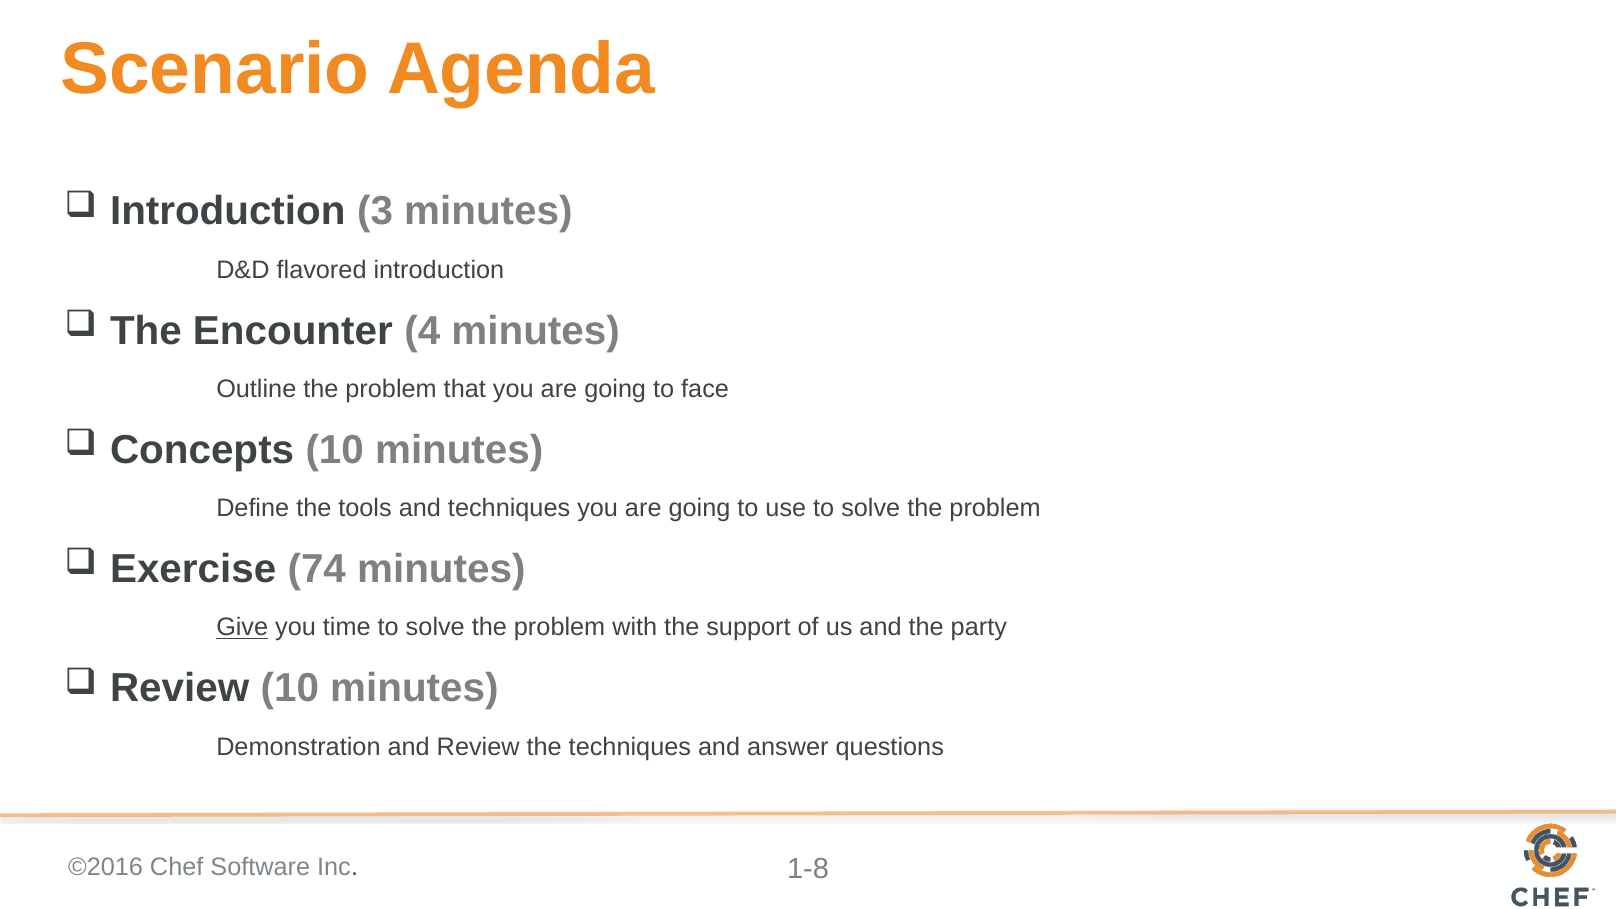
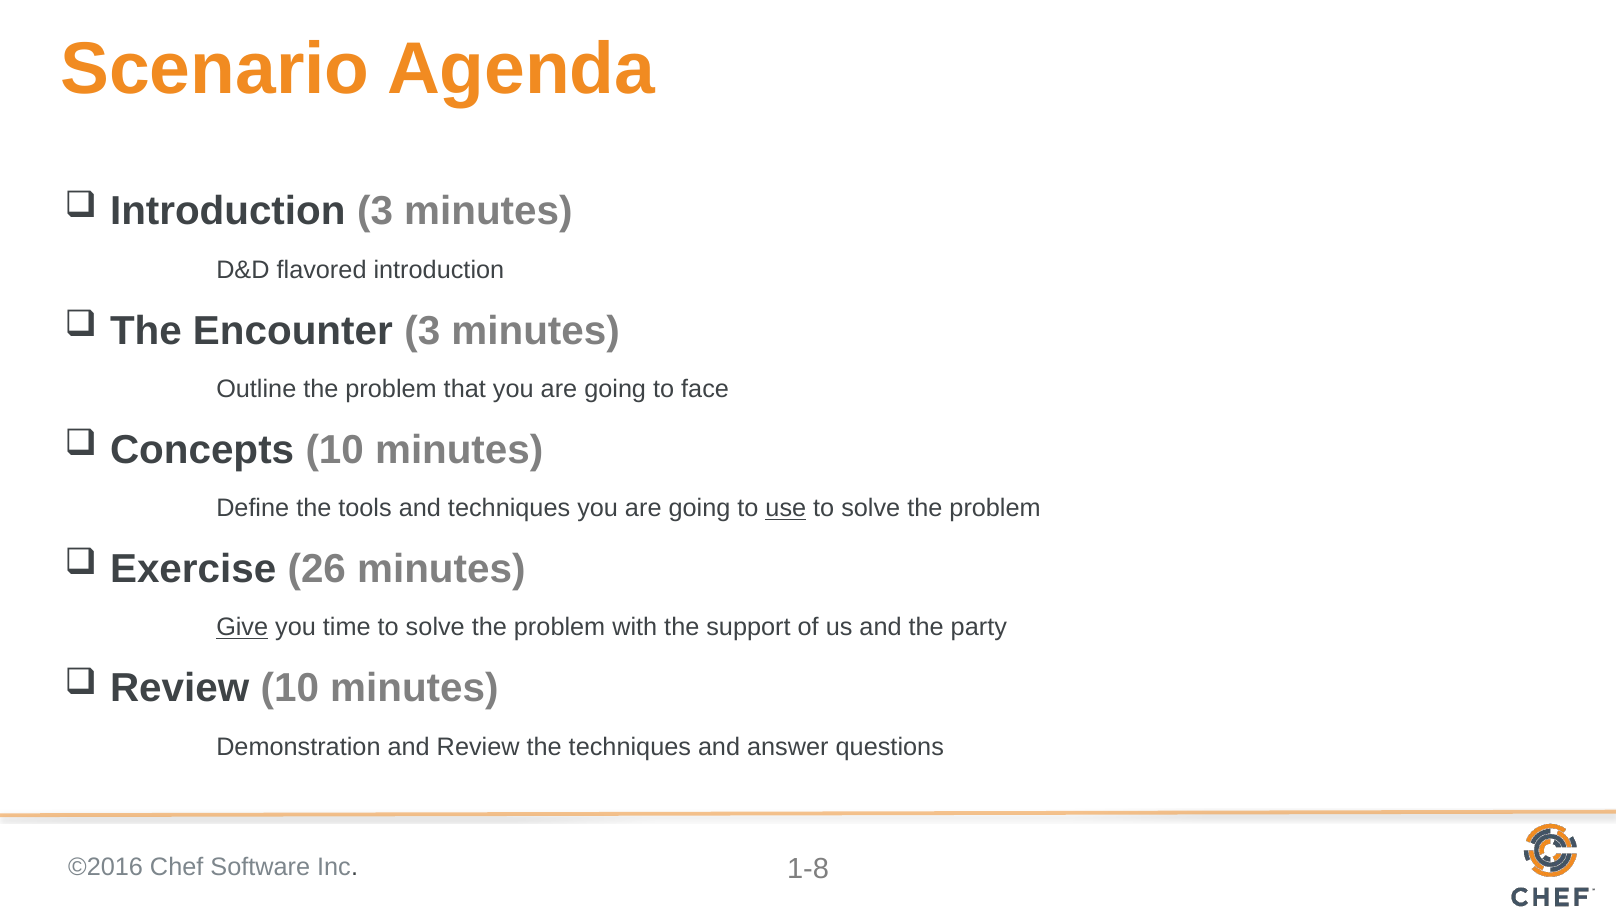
Encounter 4: 4 -> 3 (422, 331)
use underline: none -> present (786, 508)
74: 74 -> 26 (317, 569)
